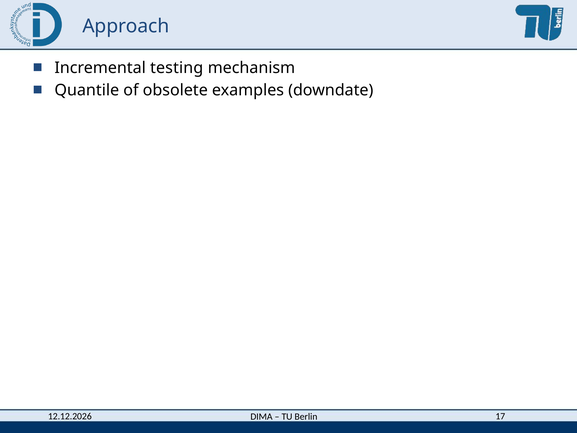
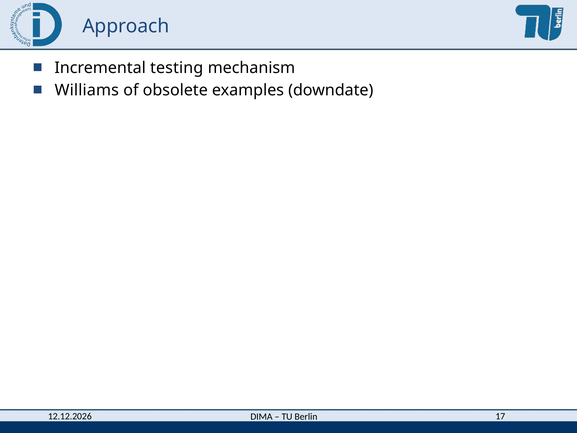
Quantile: Quantile -> Williams (87, 90)
